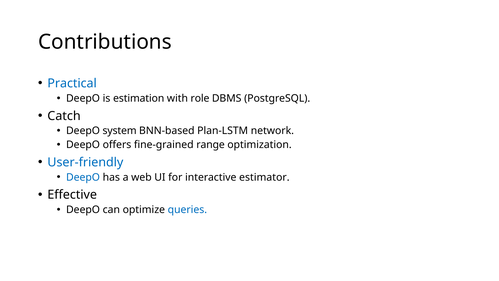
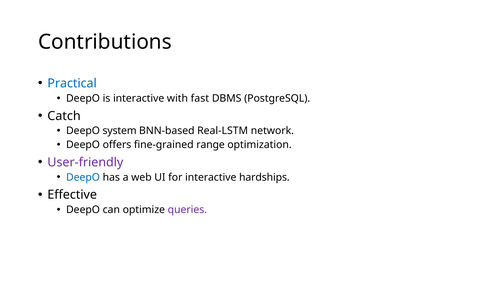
is estimation: estimation -> interactive (139, 98)
role: role -> fast (200, 98)
Plan-LSTM: Plan-LSTM -> Real-LSTM (223, 131)
User-friendly colour: blue -> purple (85, 162)
estimator: estimator -> hardships (264, 177)
queries colour: blue -> purple (187, 210)
